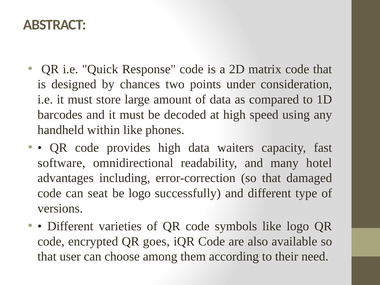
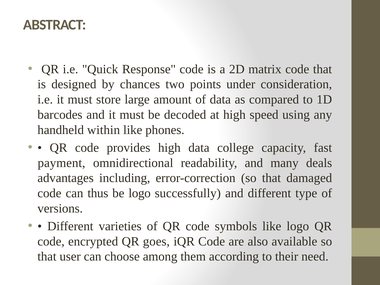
waiters: waiters -> college (235, 148)
software: software -> payment (61, 163)
hotel: hotel -> deals (319, 163)
seat: seat -> thus (98, 193)
